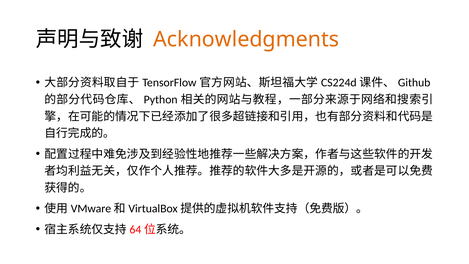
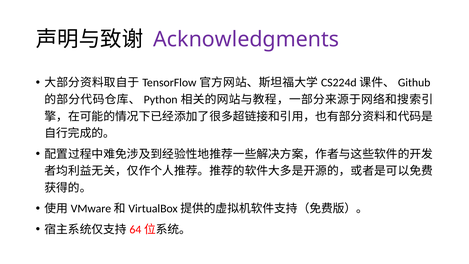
Acknowledgments colour: orange -> purple (246, 39)
